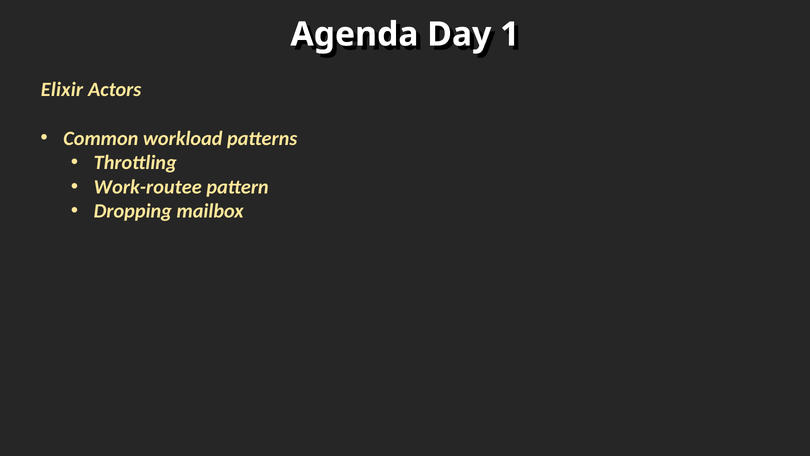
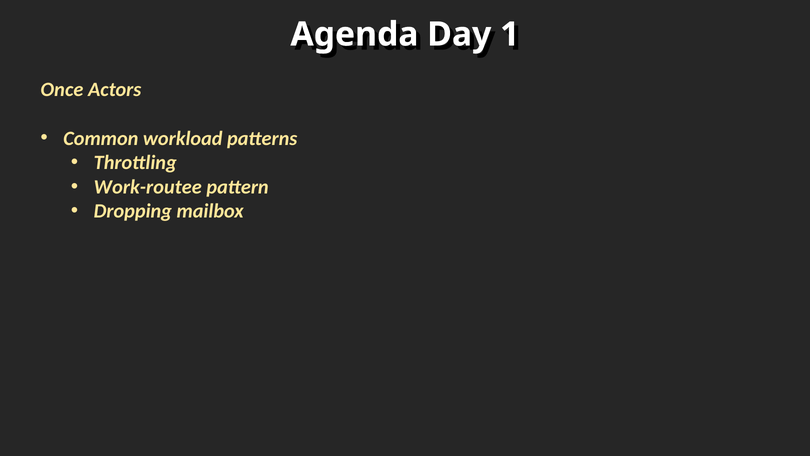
Elixir: Elixir -> Once (62, 90)
